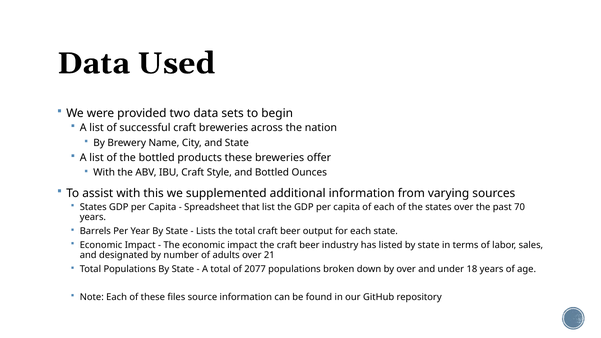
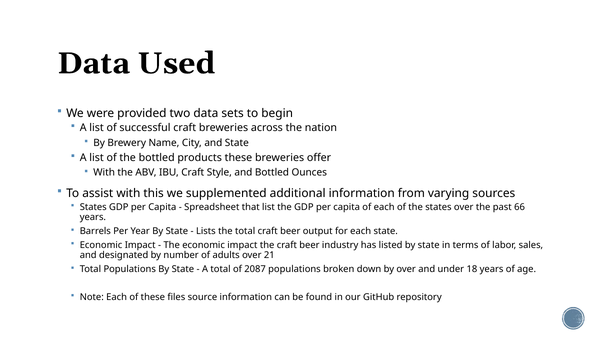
70: 70 -> 66 (520, 207)
2077: 2077 -> 2087 (255, 269)
